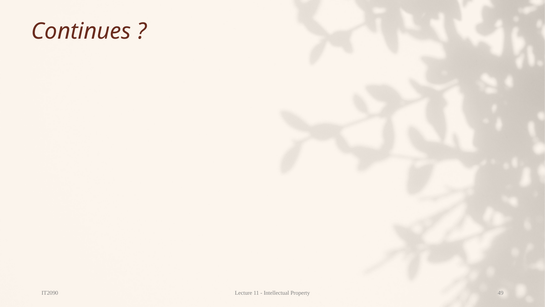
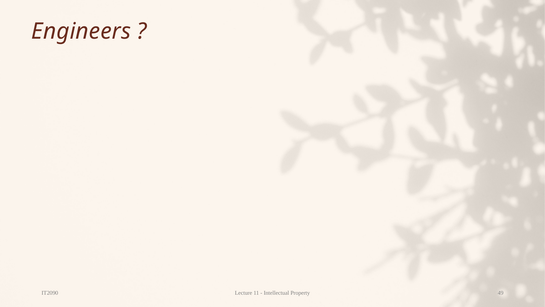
Continues: Continues -> Engineers (81, 31)
